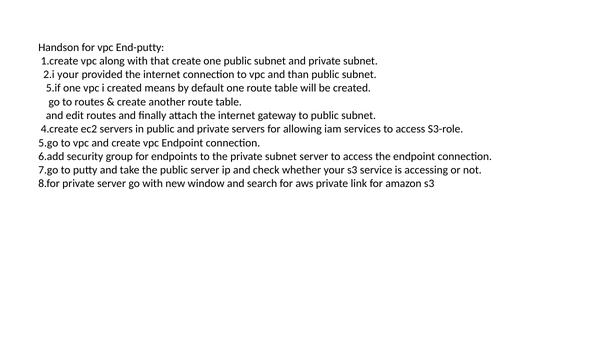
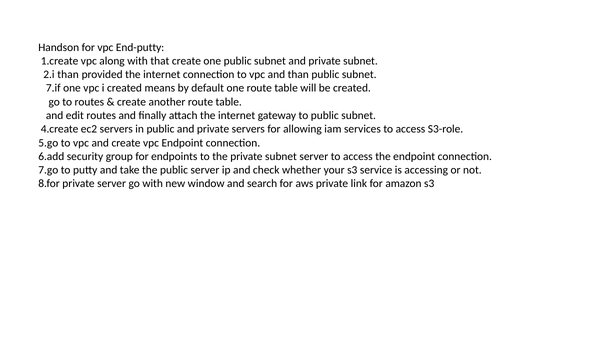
2.i your: your -> than (68, 75)
5.if: 5.if -> 7.if (53, 88)
